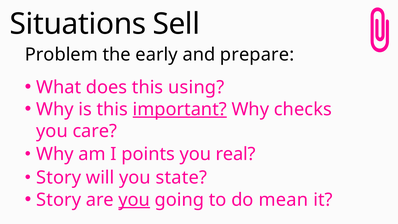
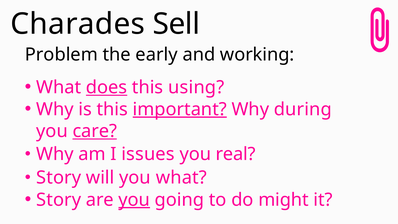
Situations: Situations -> Charades (78, 24)
prepare: prepare -> working (257, 55)
does underline: none -> present (107, 87)
checks: checks -> during (303, 109)
care underline: none -> present (95, 131)
points: points -> issues (148, 154)
you state: state -> what (181, 177)
mean: mean -> might (283, 200)
